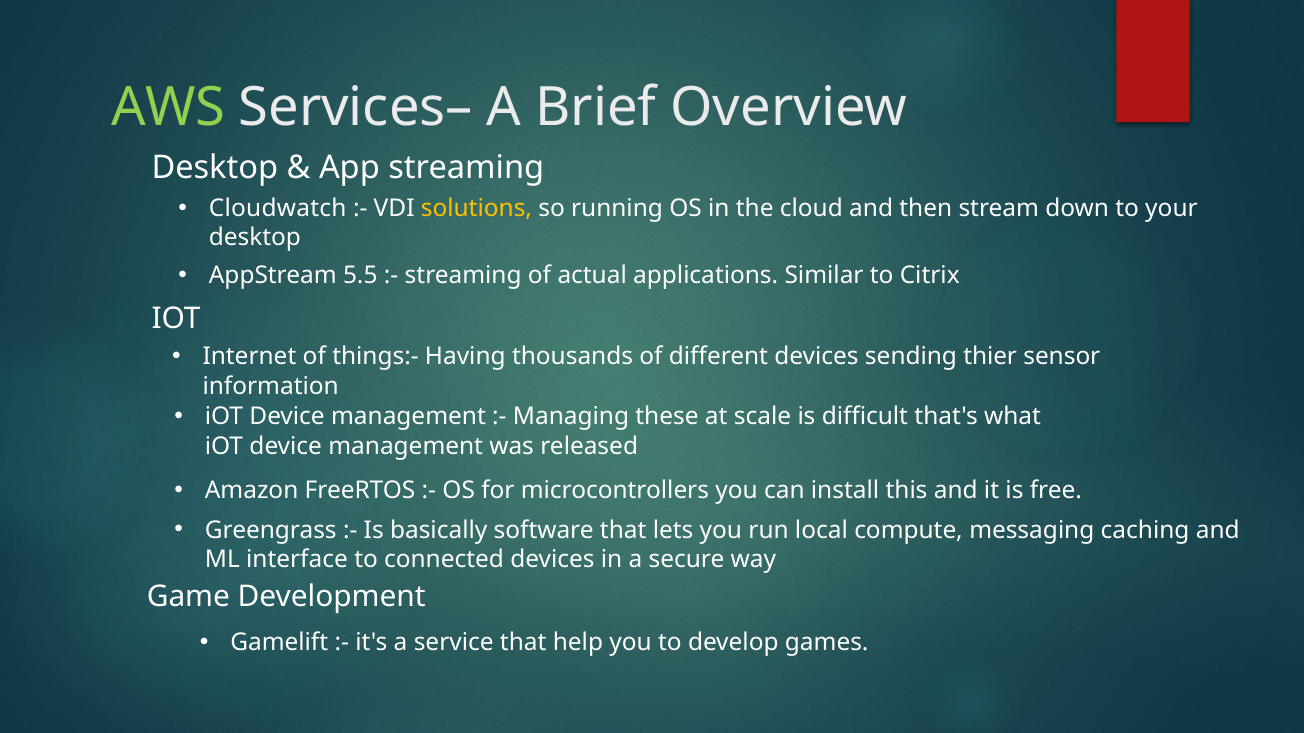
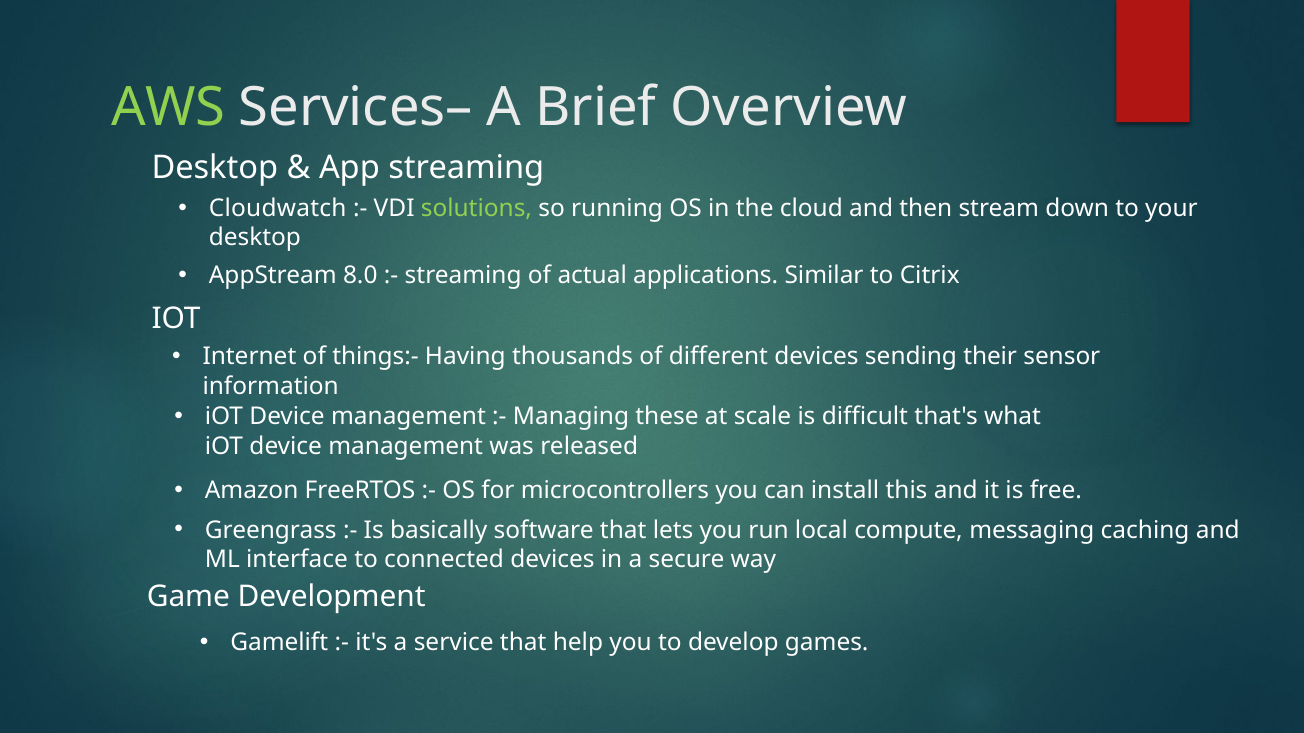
solutions colour: yellow -> light green (476, 208)
5.5: 5.5 -> 8.0 (360, 276)
thier: thier -> their (990, 357)
